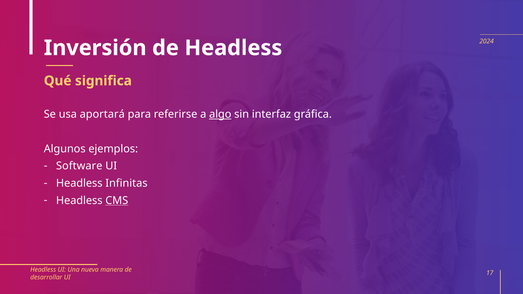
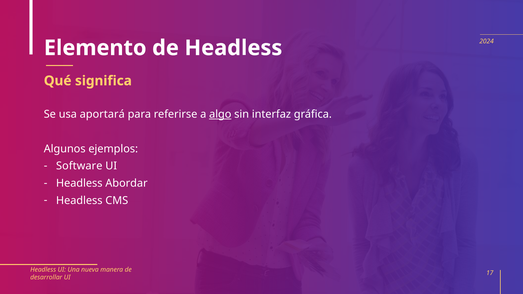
Inversión: Inversión -> Elemento (95, 48)
Infinitas: Infinitas -> Abordar (126, 183)
CMS underline: present -> none (117, 201)
